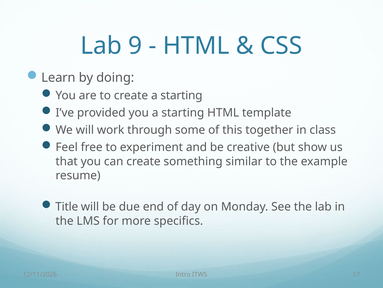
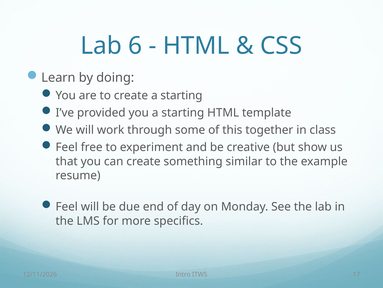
9: 9 -> 6 (135, 46)
Title: Title -> Feel (67, 206)
